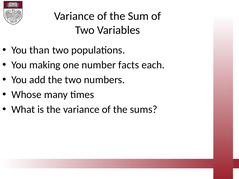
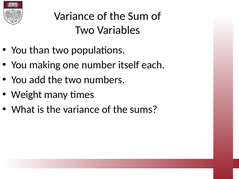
facts: facts -> itself (129, 65)
Whose: Whose -> Weight (27, 95)
